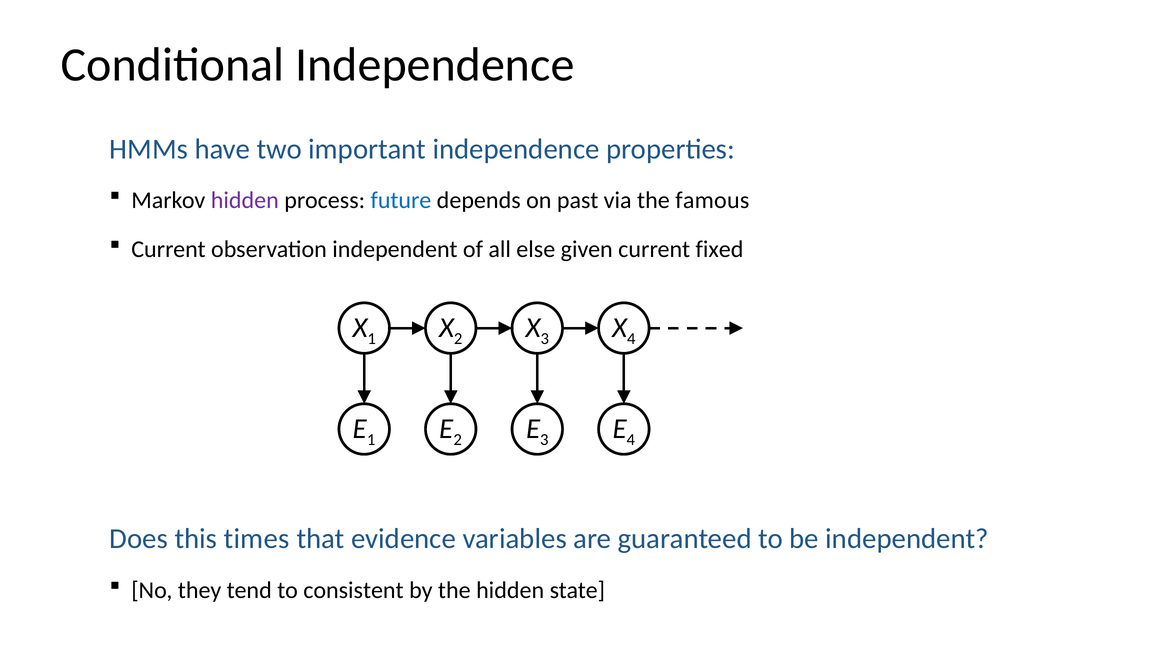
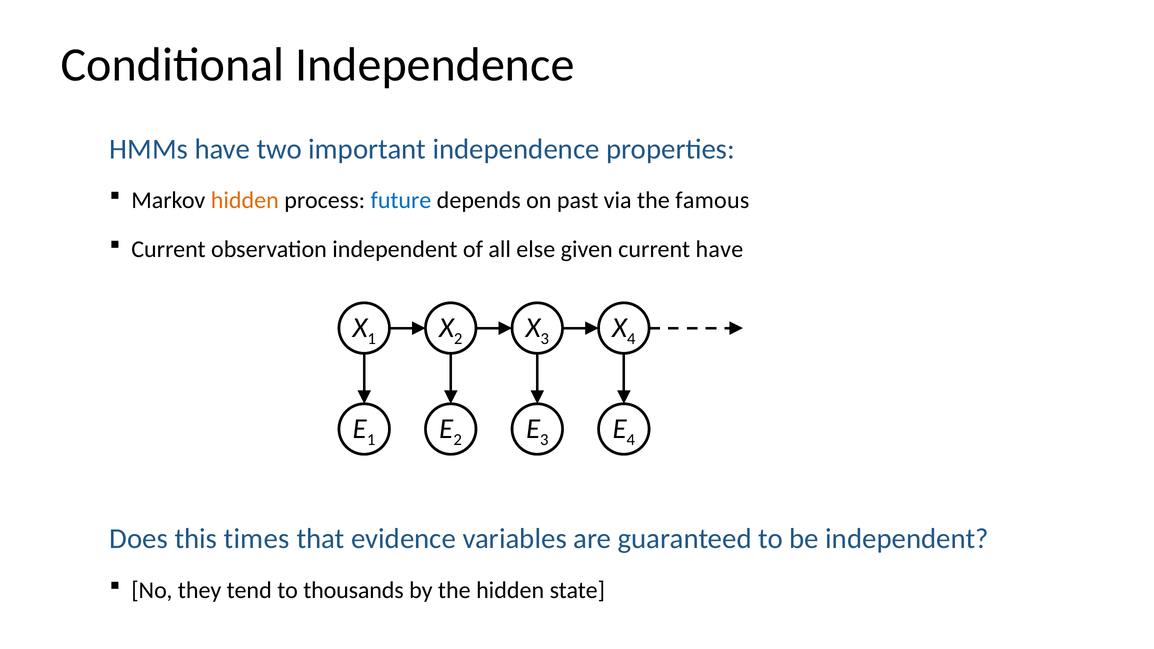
hidden colour: purple -> orange (245, 201)
current fixed: fixed -> have (719, 249)
consistent: consistent -> thousands (354, 591)
